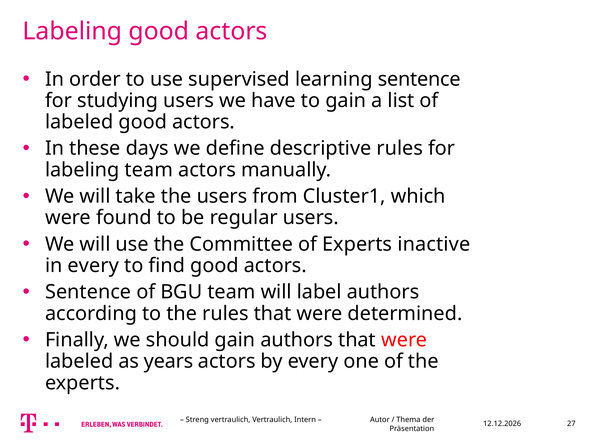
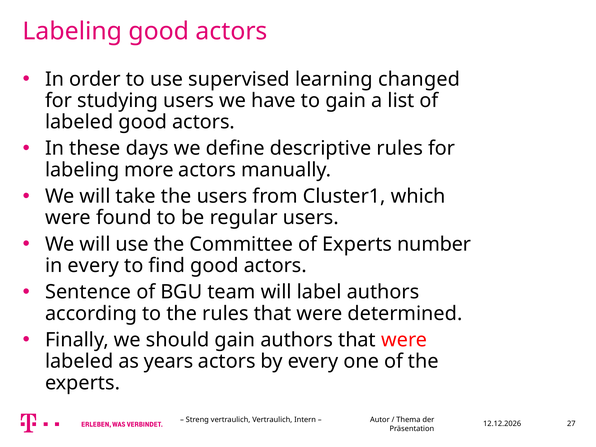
learning sentence: sentence -> changed (419, 79)
labeling team: team -> more (149, 170)
inactive: inactive -> number (434, 244)
